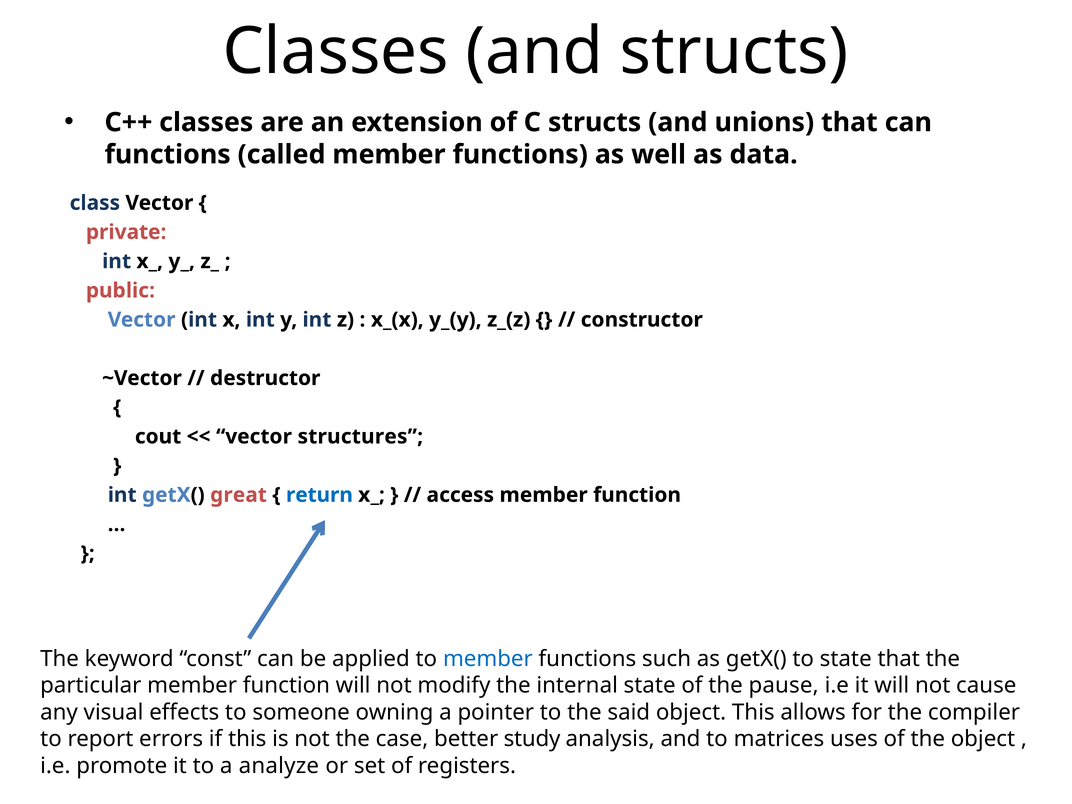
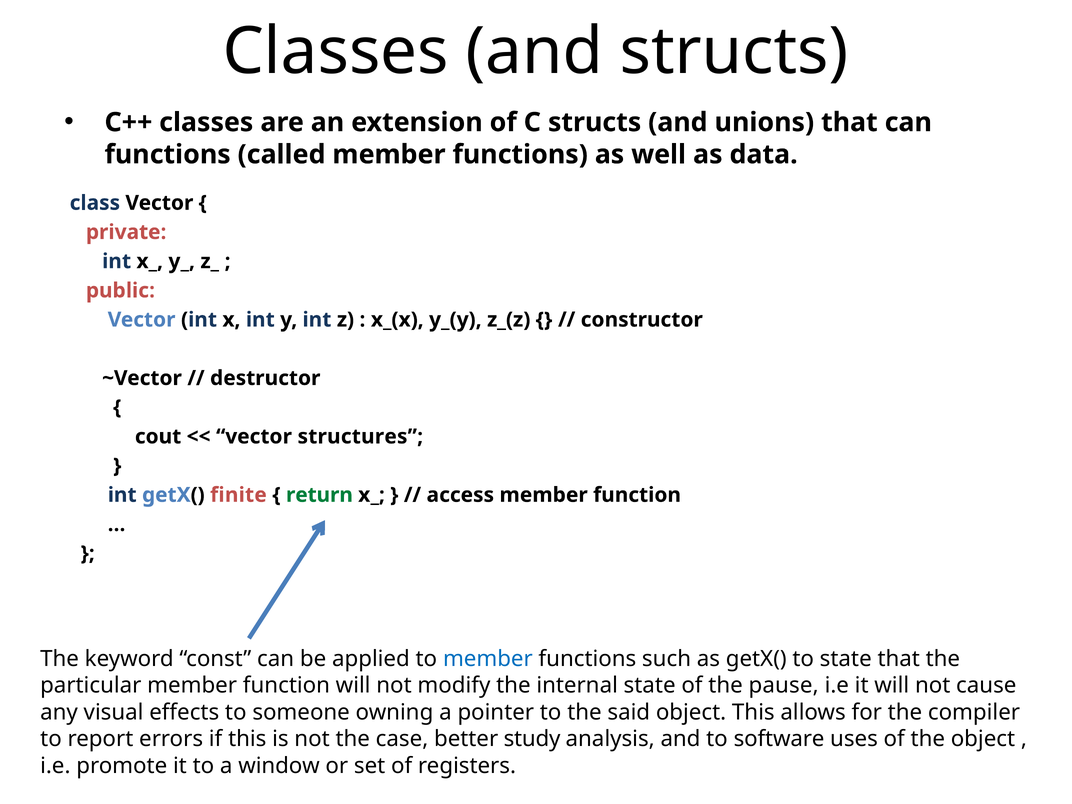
great: great -> finite (238, 495)
return colour: blue -> green (319, 495)
matrices: matrices -> software (779, 739)
analyze: analyze -> window (279, 766)
